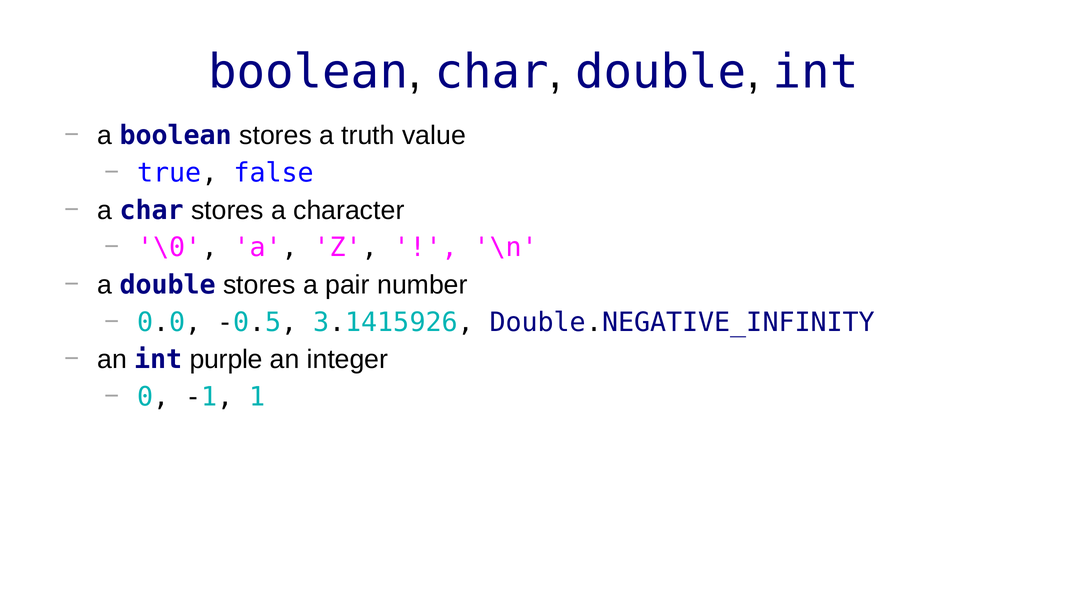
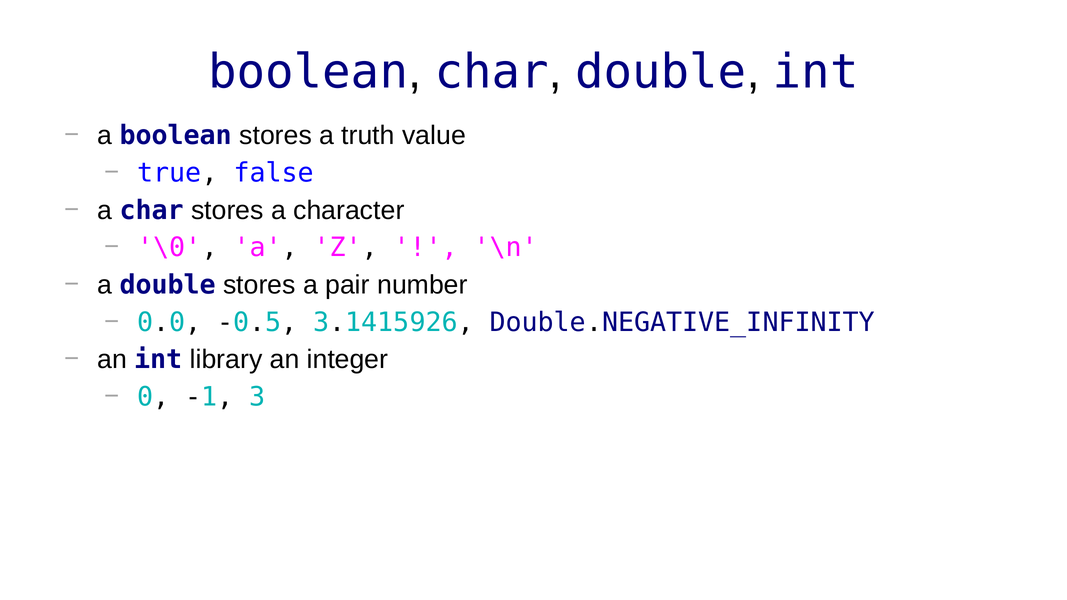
purple: purple -> library (226, 360)
1: 1 -> 3 (257, 397)
